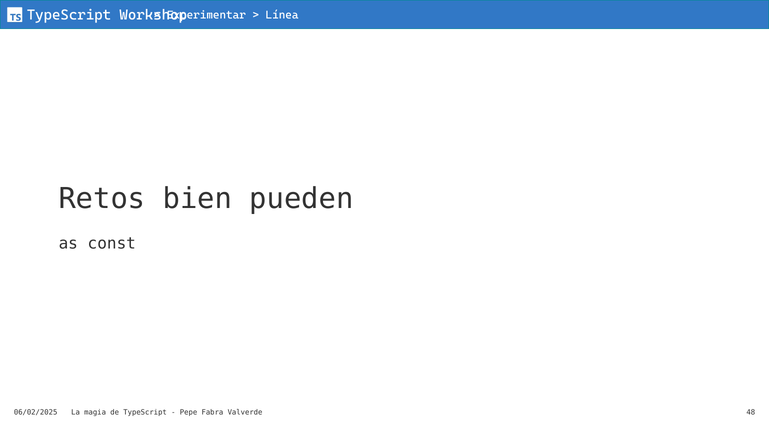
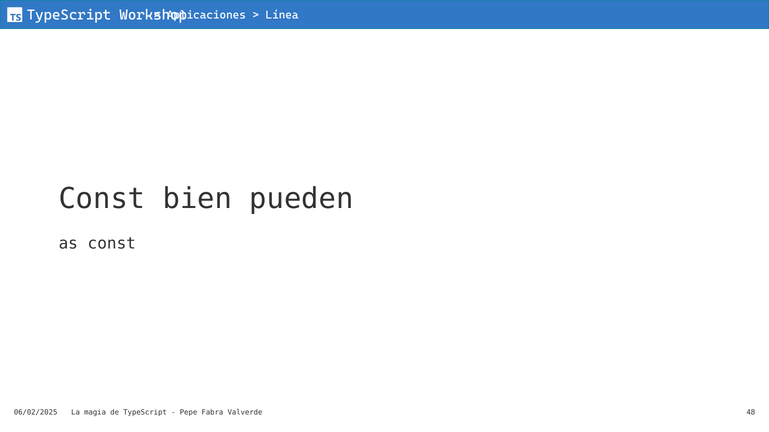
Experimentar: Experimentar -> Aplicaciones (206, 15)
Retos: Retos -> Const (102, 199)
